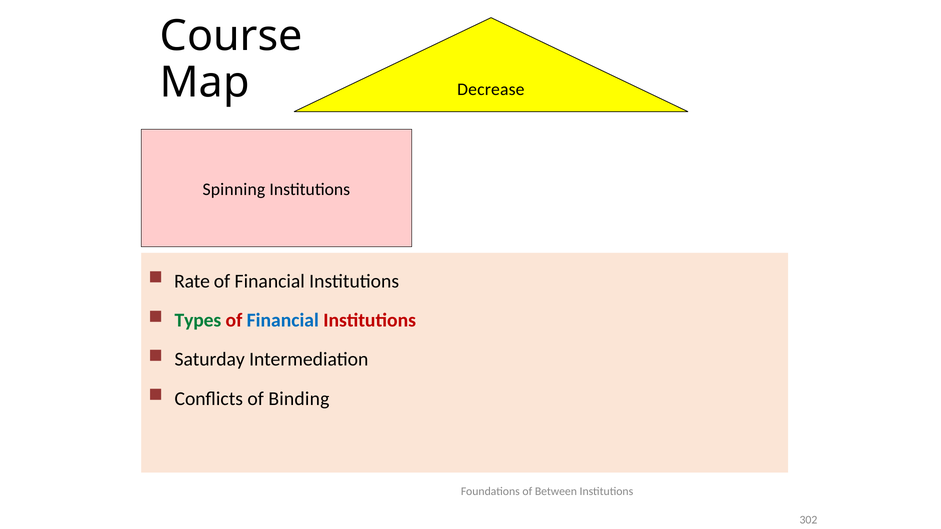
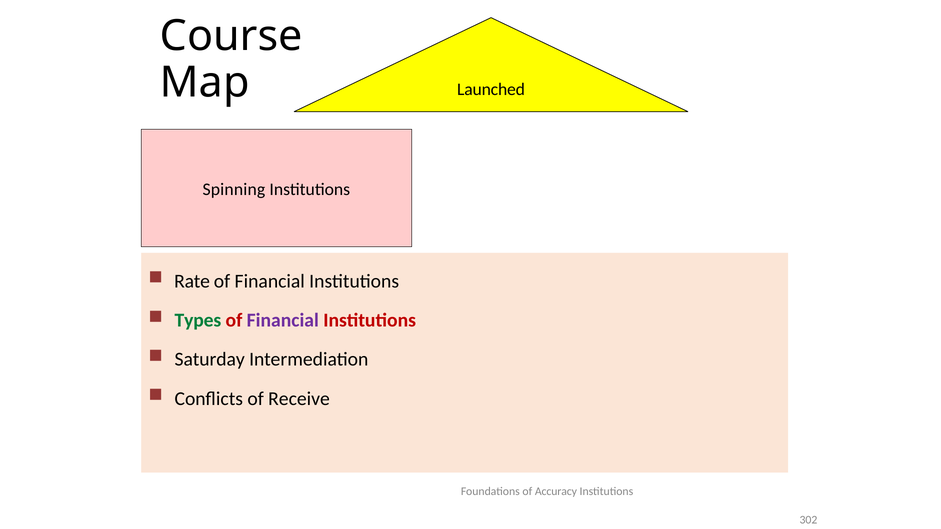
Decrease: Decrease -> Launched (491, 89)
Financial colour: blue -> purple (283, 320)
Binding: Binding -> Receive (299, 399)
Between: Between -> Accuracy (556, 491)
